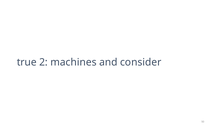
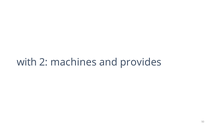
true: true -> with (27, 62)
consider: consider -> provides (141, 62)
